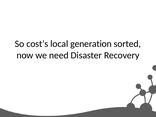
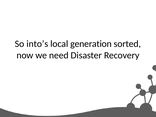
cost’s: cost’s -> into’s (37, 44)
